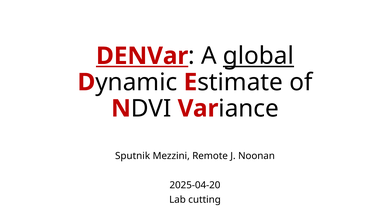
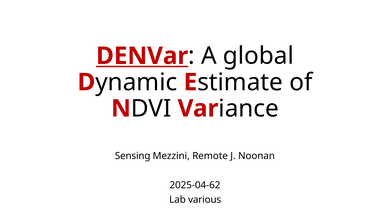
global underline: present -> none (258, 56)
Sputnik: Sputnik -> Sensing (133, 156)
2025-04-20: 2025-04-20 -> 2025-04-62 (195, 185)
cutting: cutting -> various (205, 200)
